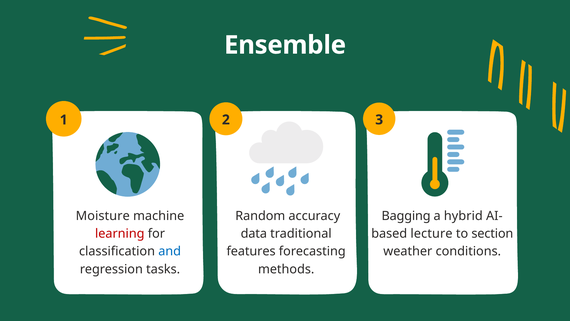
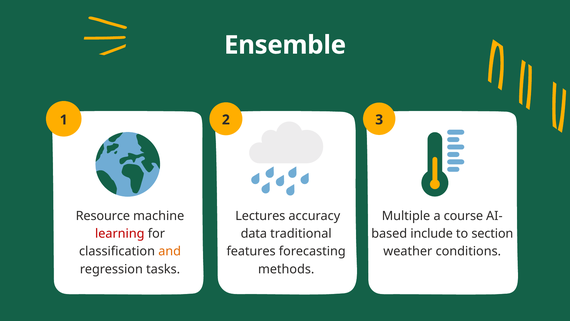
Moisture: Moisture -> Resource (103, 216)
Random: Random -> Lectures (260, 216)
Bagging: Bagging -> Multiple (406, 216)
hybrid: hybrid -> course (463, 216)
lecture: lecture -> include (432, 233)
and colour: blue -> orange (170, 251)
